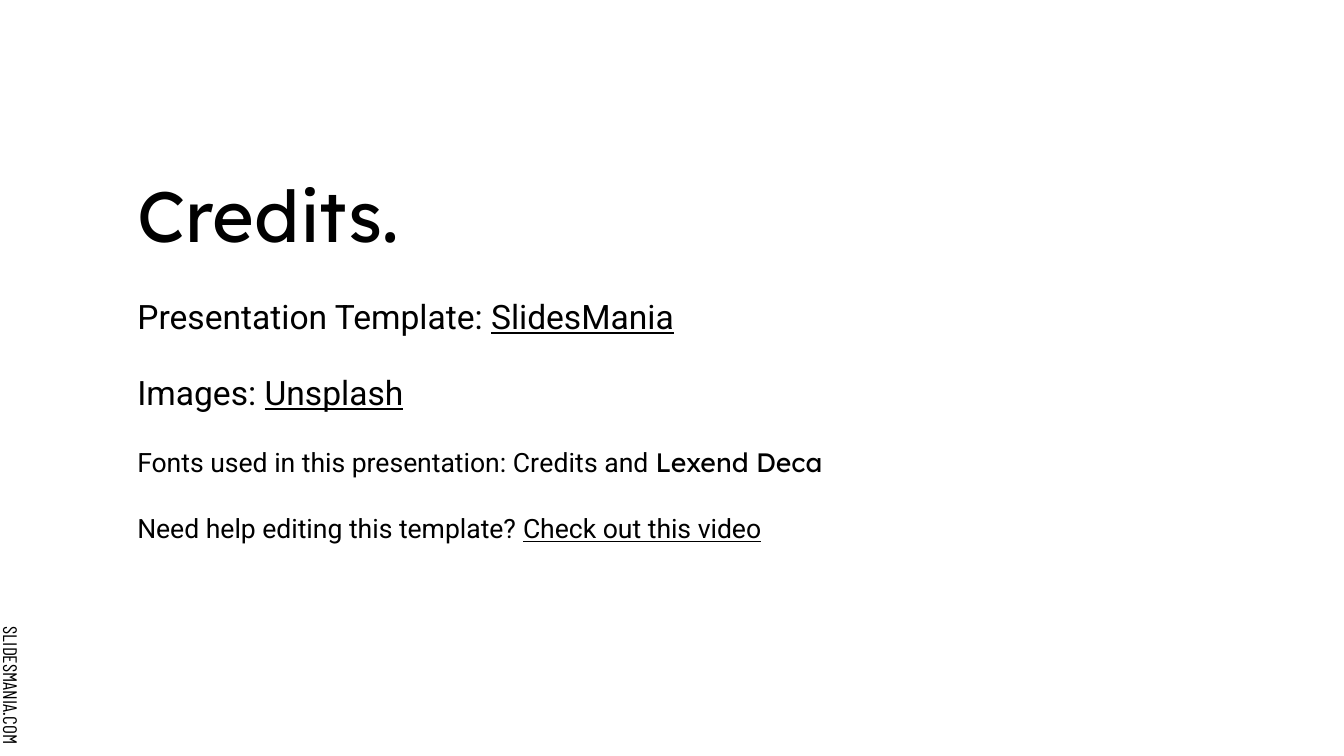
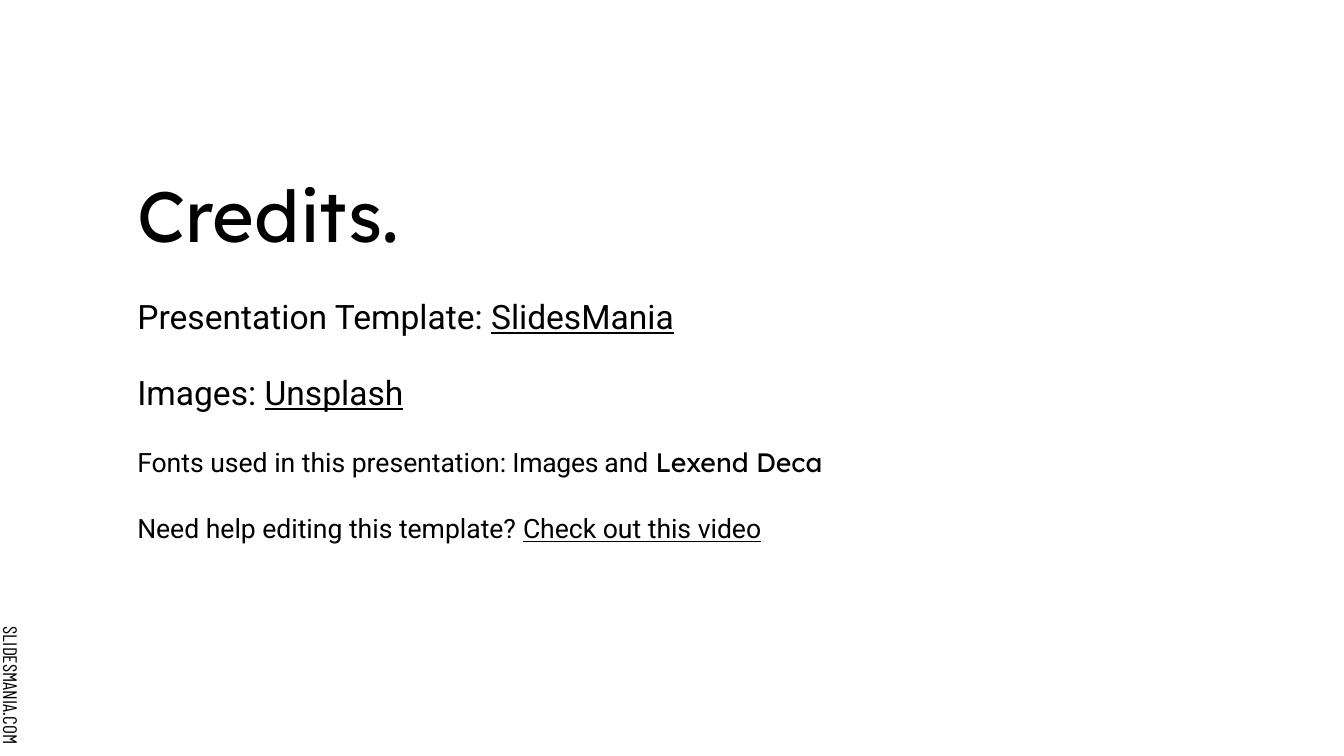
presentation Credits: Credits -> Images (555, 464)
